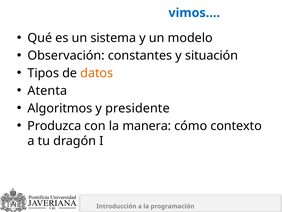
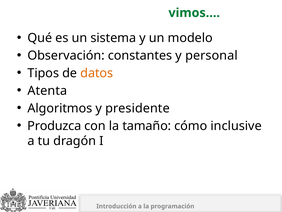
vimos… colour: blue -> green (194, 13)
situación: situación -> personal (211, 55)
manera: manera -> tamaño (147, 126)
contexto: contexto -> inclusive (236, 126)
